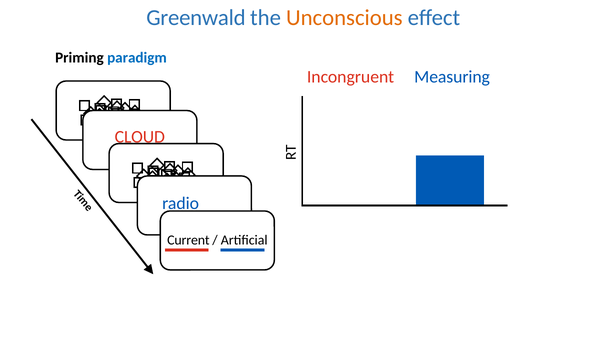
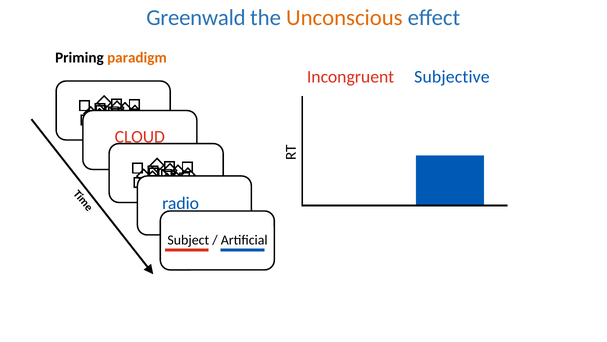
paradigm colour: blue -> orange (137, 57)
Measuring: Measuring -> Subjective (452, 77)
Current: Current -> Subject (188, 240)
